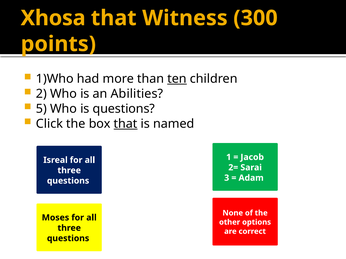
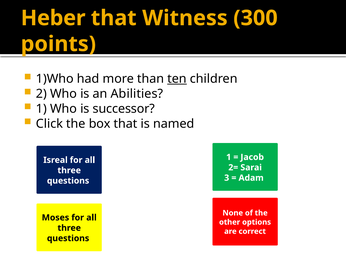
Xhosa: Xhosa -> Heber (53, 18)
5: 5 -> 1 (41, 109)
is questions: questions -> successor (124, 109)
that underline: present -> none (126, 124)
